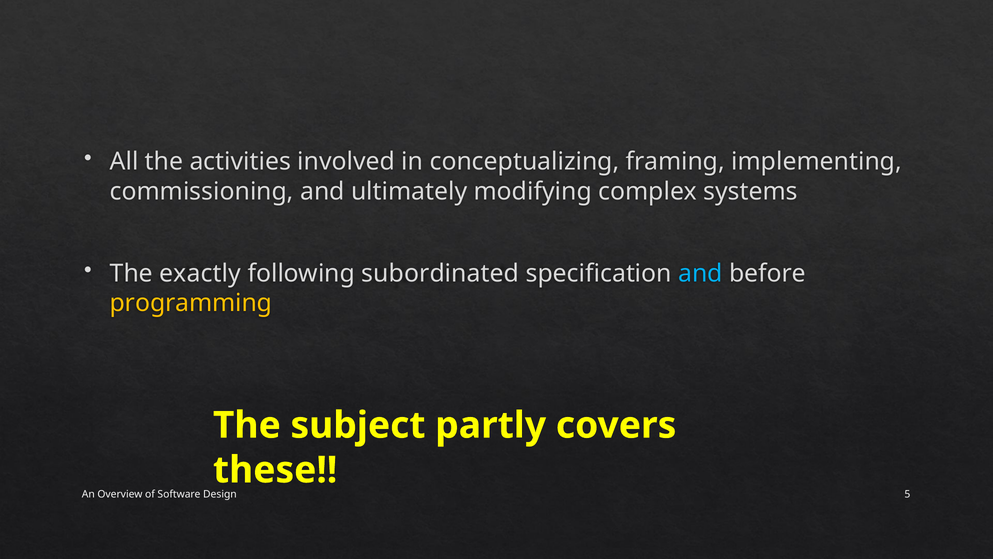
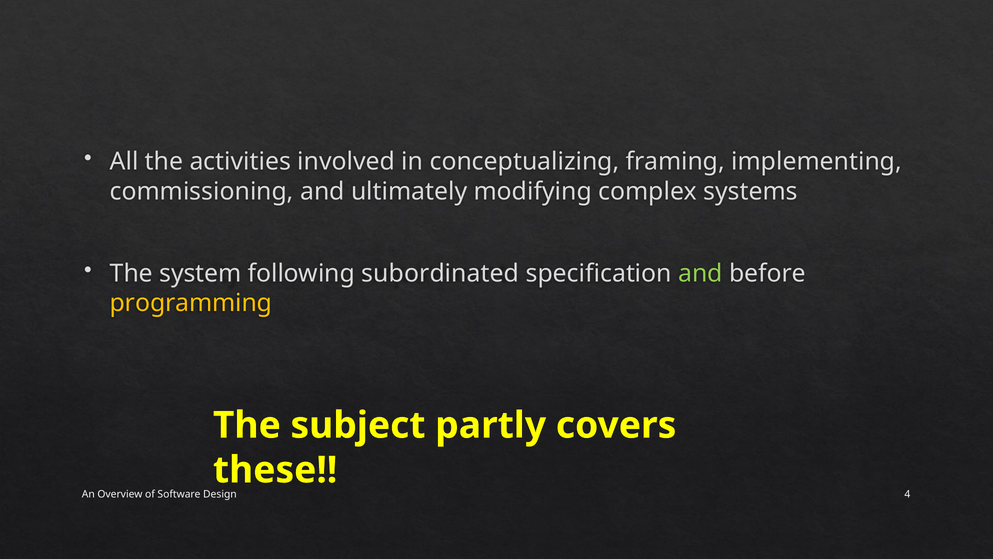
exactly: exactly -> system (200, 273)
and colour: light blue -> light green (700, 273)
5: 5 -> 4 (907, 494)
